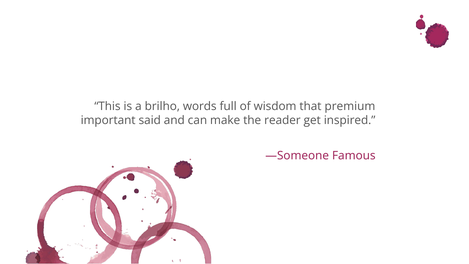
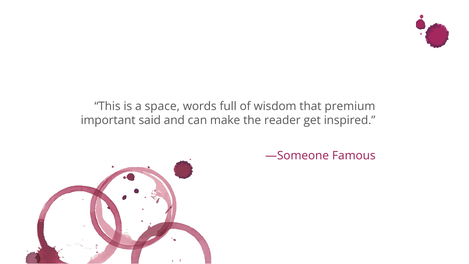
brilho: brilho -> space (162, 106)
